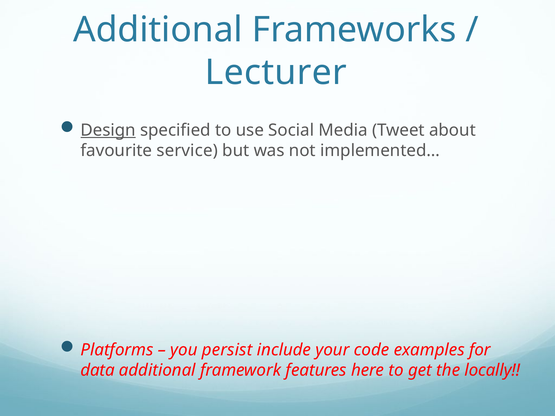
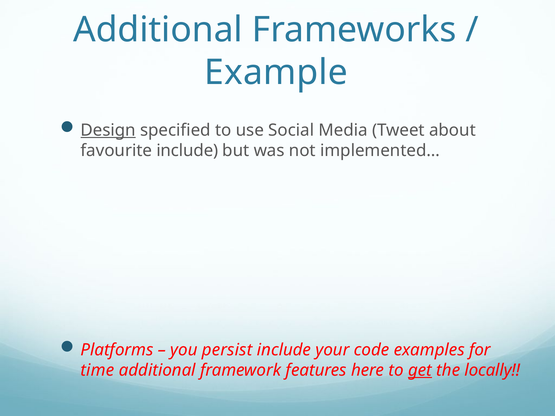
Lecturer: Lecturer -> Example (276, 72)
favourite service: service -> include (187, 151)
data: data -> time (97, 370)
get underline: none -> present (420, 370)
